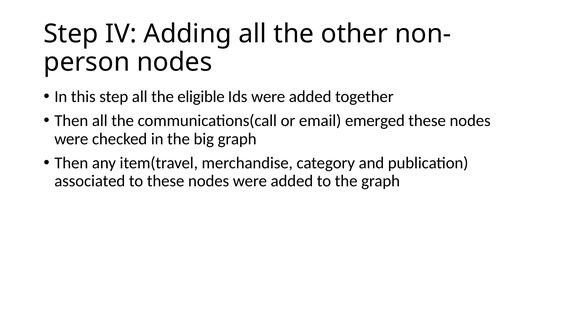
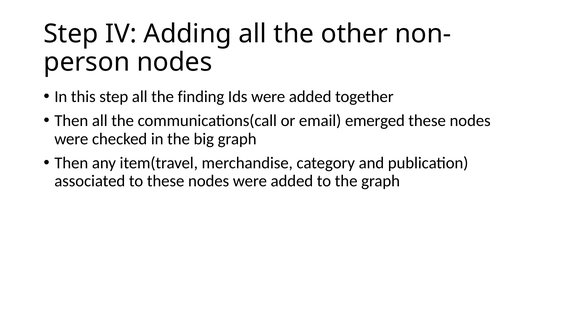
eligible: eligible -> finding (201, 97)
